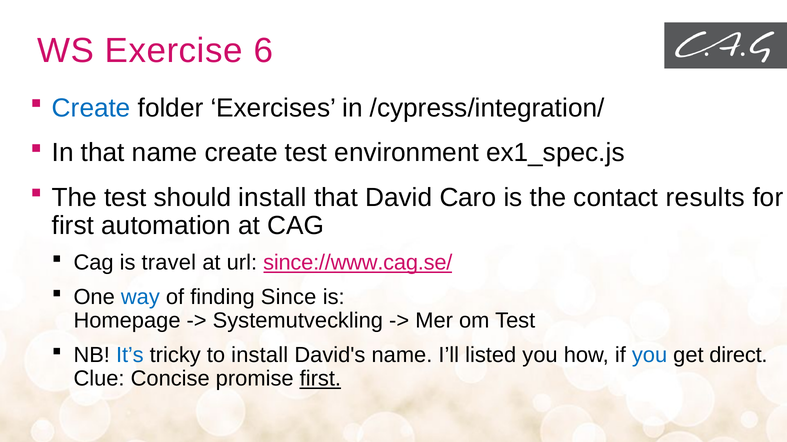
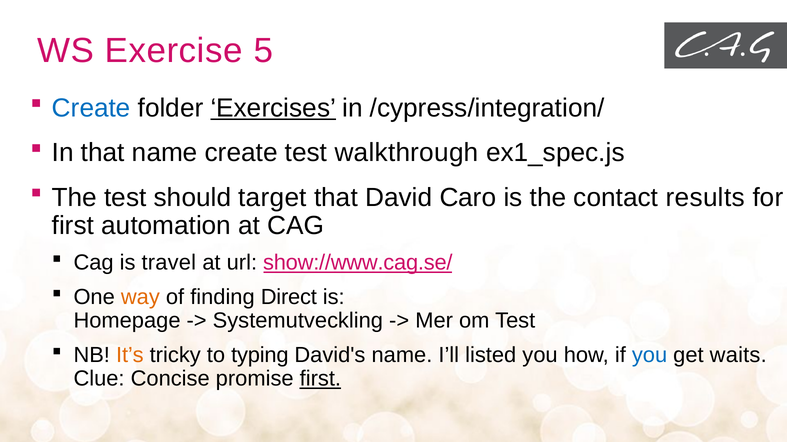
6: 6 -> 5 (263, 51)
Exercises underline: none -> present (273, 108)
environment: environment -> walkthrough (407, 153)
should install: install -> target (273, 198)
since://www.cag.se/: since://www.cag.se/ -> show://www.cag.se/ (358, 263)
way colour: blue -> orange (140, 298)
Since: Since -> Direct (289, 298)
It’s colour: blue -> orange (130, 356)
to install: install -> typing (260, 356)
direct: direct -> waits (738, 356)
